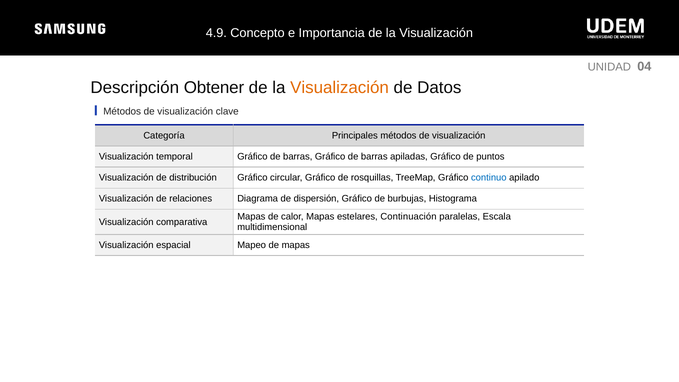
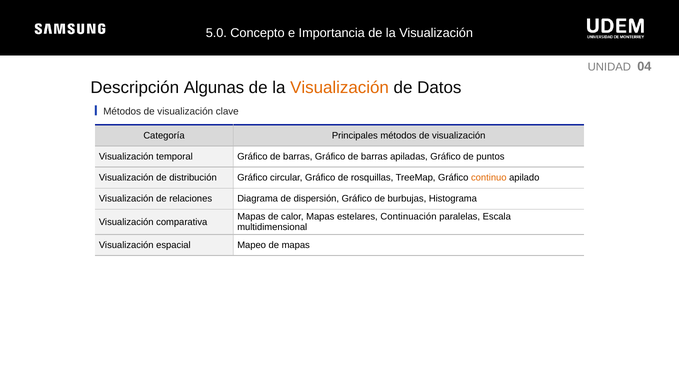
4.9: 4.9 -> 5.0 (216, 33)
Obtener: Obtener -> Algunas (214, 87)
continuo colour: blue -> orange (489, 178)
